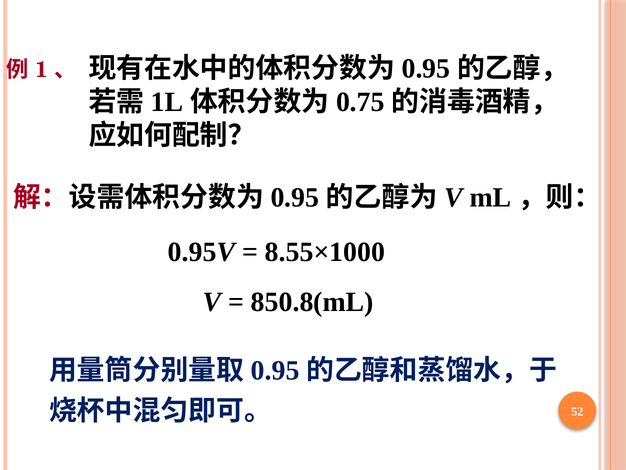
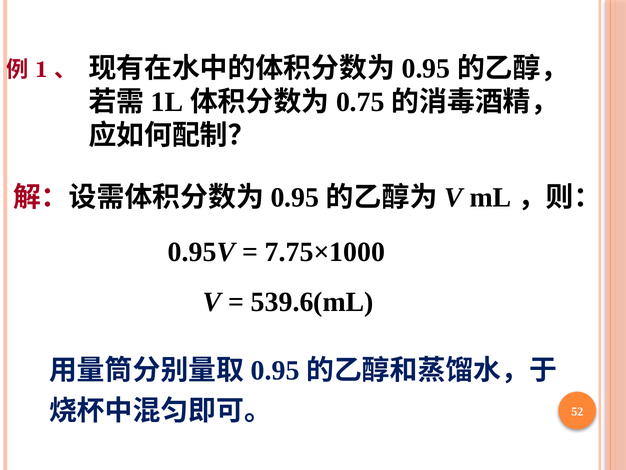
8.55×1000: 8.55×1000 -> 7.75×1000 (325, 252)
850.8(mL: 850.8(mL -> 539.6(mL (312, 302)
